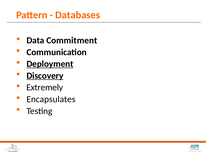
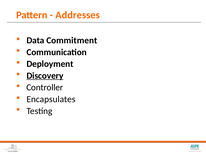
Databases: Databases -> Addresses (78, 15)
Deployment underline: present -> none (50, 64)
Extremely: Extremely -> Controller (45, 87)
